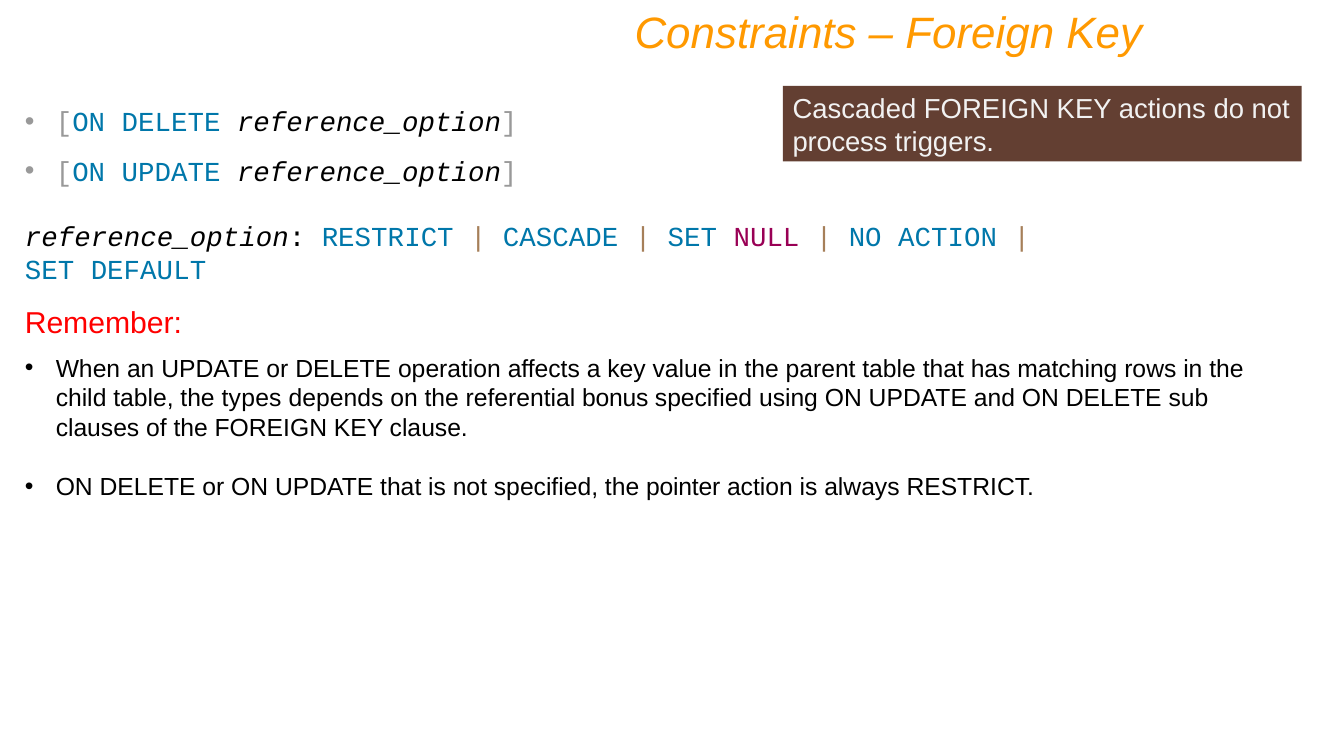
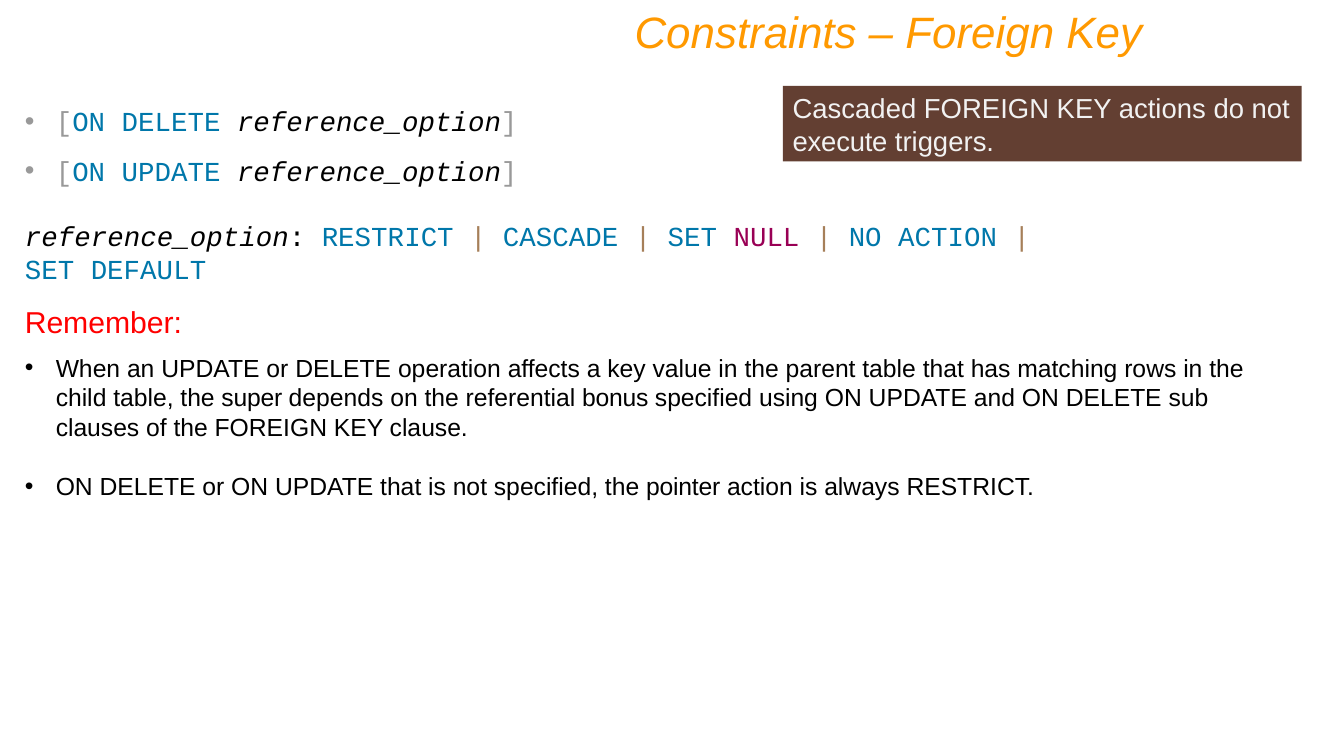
process: process -> execute (840, 142)
types: types -> super (252, 399)
